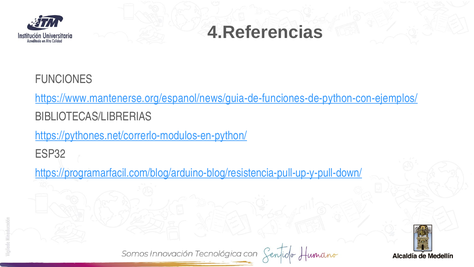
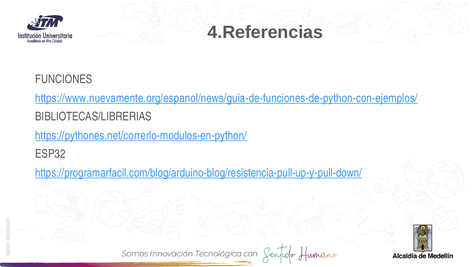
https://www.mantenerse.org/espanol/news/guia-de-funciones-de-python-con-ejemplos/: https://www.mantenerse.org/espanol/news/guia-de-funciones-de-python-con-ejemplos/ -> https://www.nuevamente.org/espanol/news/guia-de-funciones-de-python-con-ejemplos/ (226, 98)
